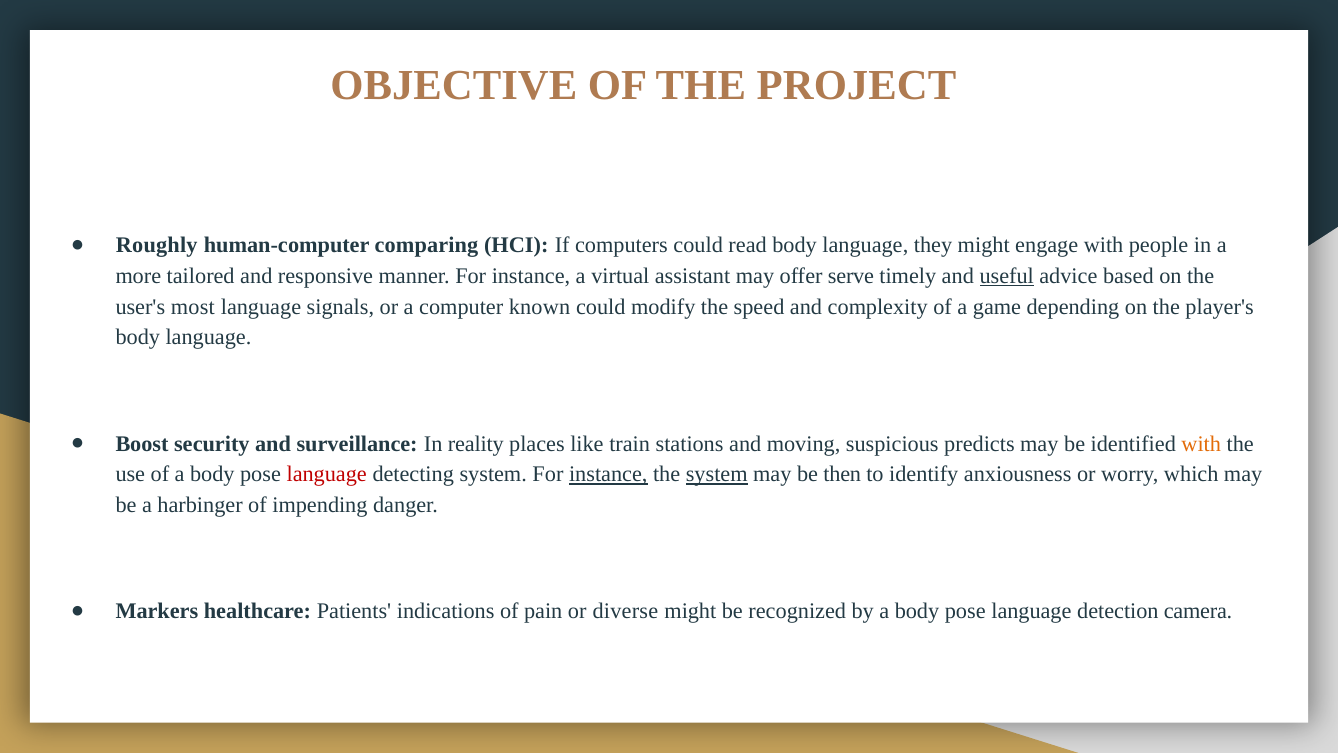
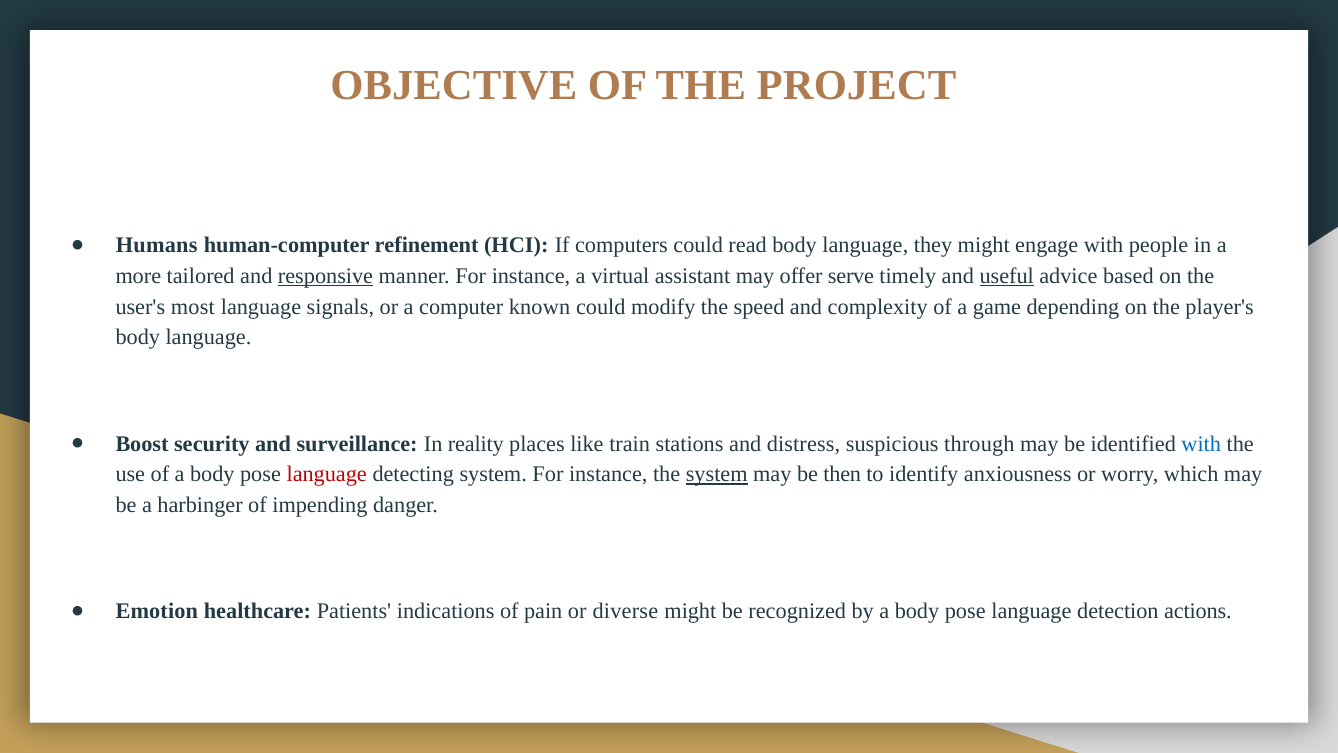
Roughly: Roughly -> Humans (157, 245)
comparing: comparing -> refinement (427, 245)
responsive underline: none -> present (326, 276)
moving: moving -> distress (804, 444)
predicts: predicts -> through (979, 444)
with colour: orange -> blue (1201, 444)
instance underline: present -> none (608, 474)
Markers: Markers -> Emotion (157, 611)
camera: camera -> actions (1198, 611)
